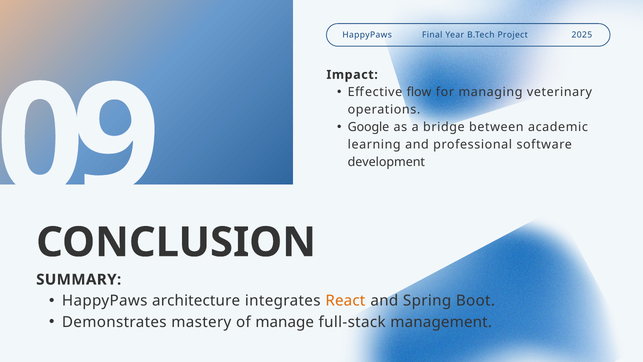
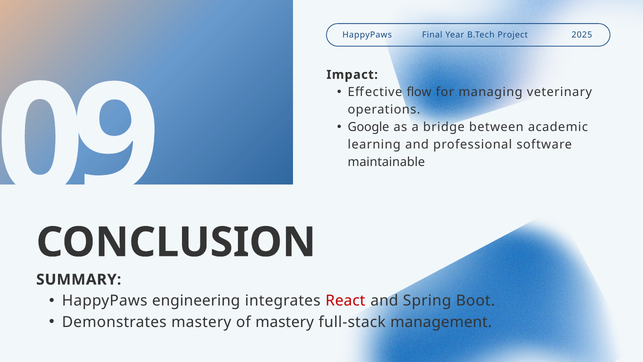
development: development -> maintainable (386, 162)
architecture: architecture -> engineering (196, 301)
React colour: orange -> red (345, 301)
of manage: manage -> mastery (285, 322)
